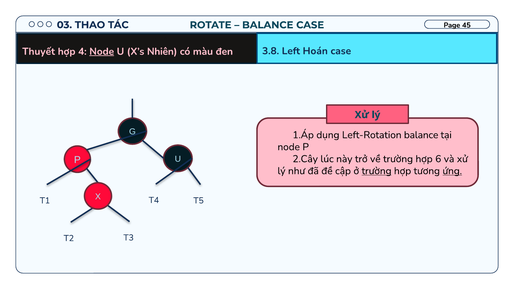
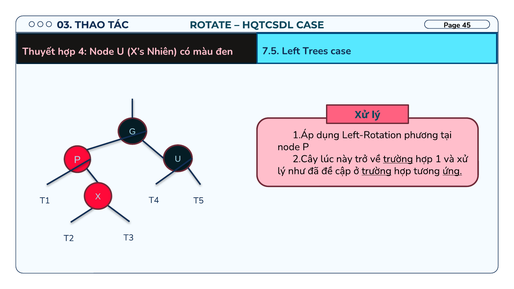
BALANCE: BALANCE -> HQTCSDL (268, 25)
3.8: 3.8 -> 7.5 (271, 51)
Hoán: Hoán -> Trees (315, 51)
Node underline: present -> none (102, 52)
Left-Rotation balance: balance -> phương (421, 135)
trường underline: none -> present (398, 159)
6: 6 -> 1 (438, 159)
